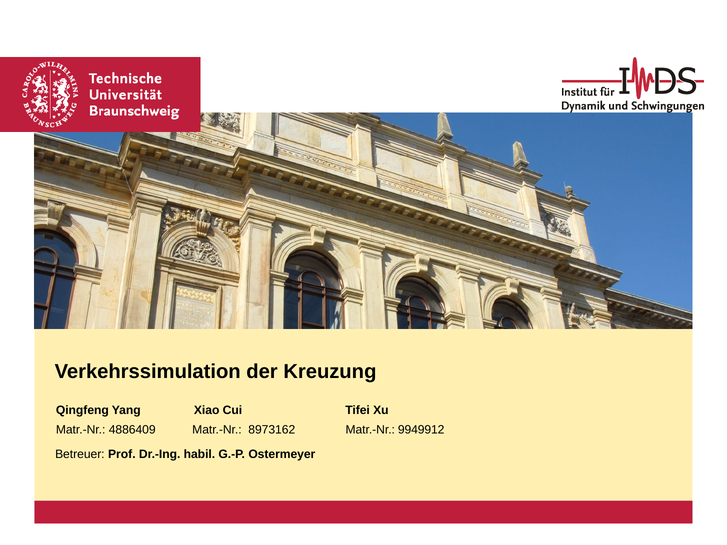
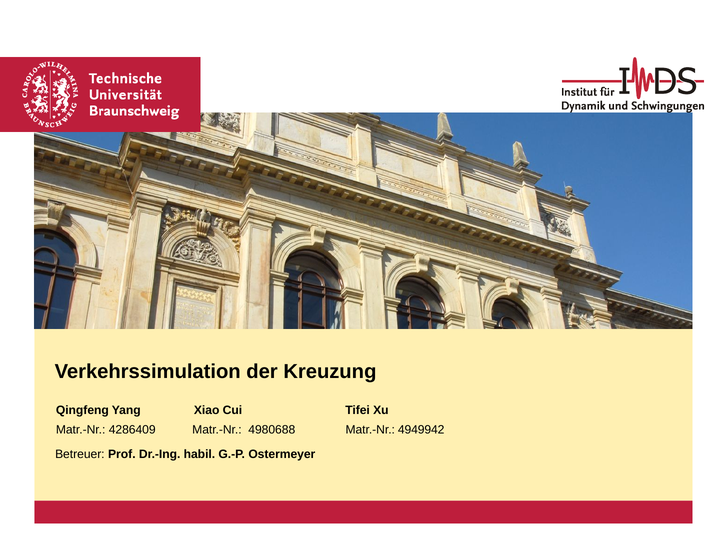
4886409: 4886409 -> 4286409 (132, 430)
8973162: 8973162 -> 4980688 (272, 430)
9949912: 9949912 -> 4949942 (421, 430)
